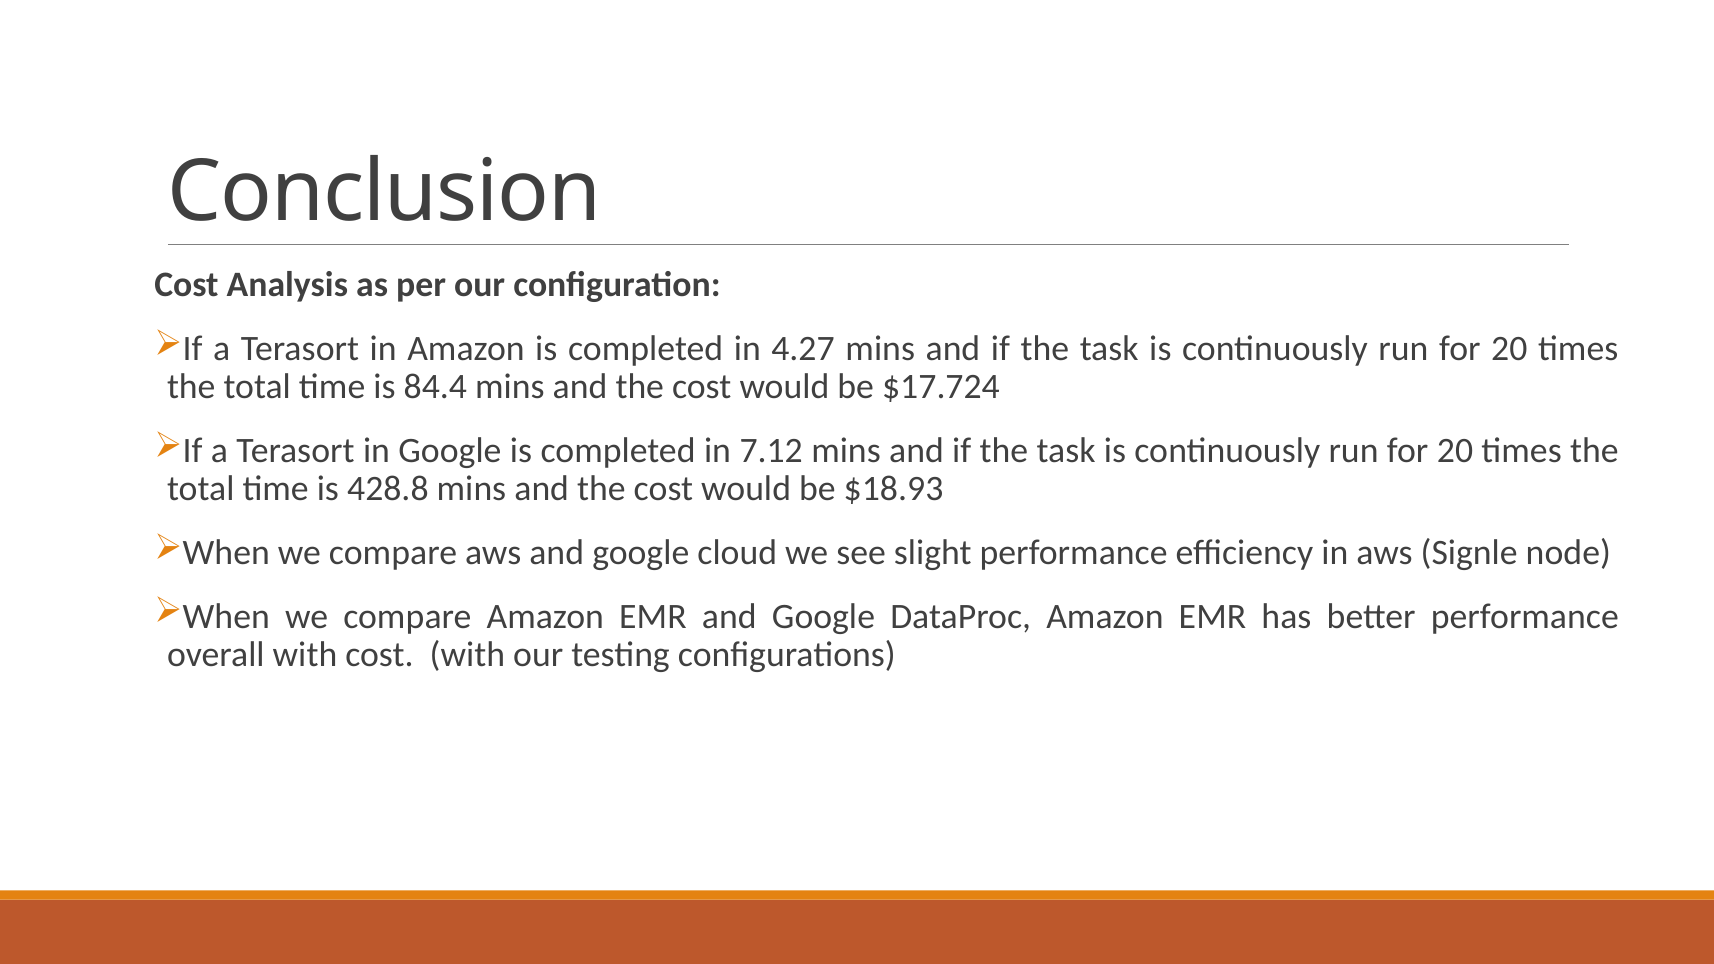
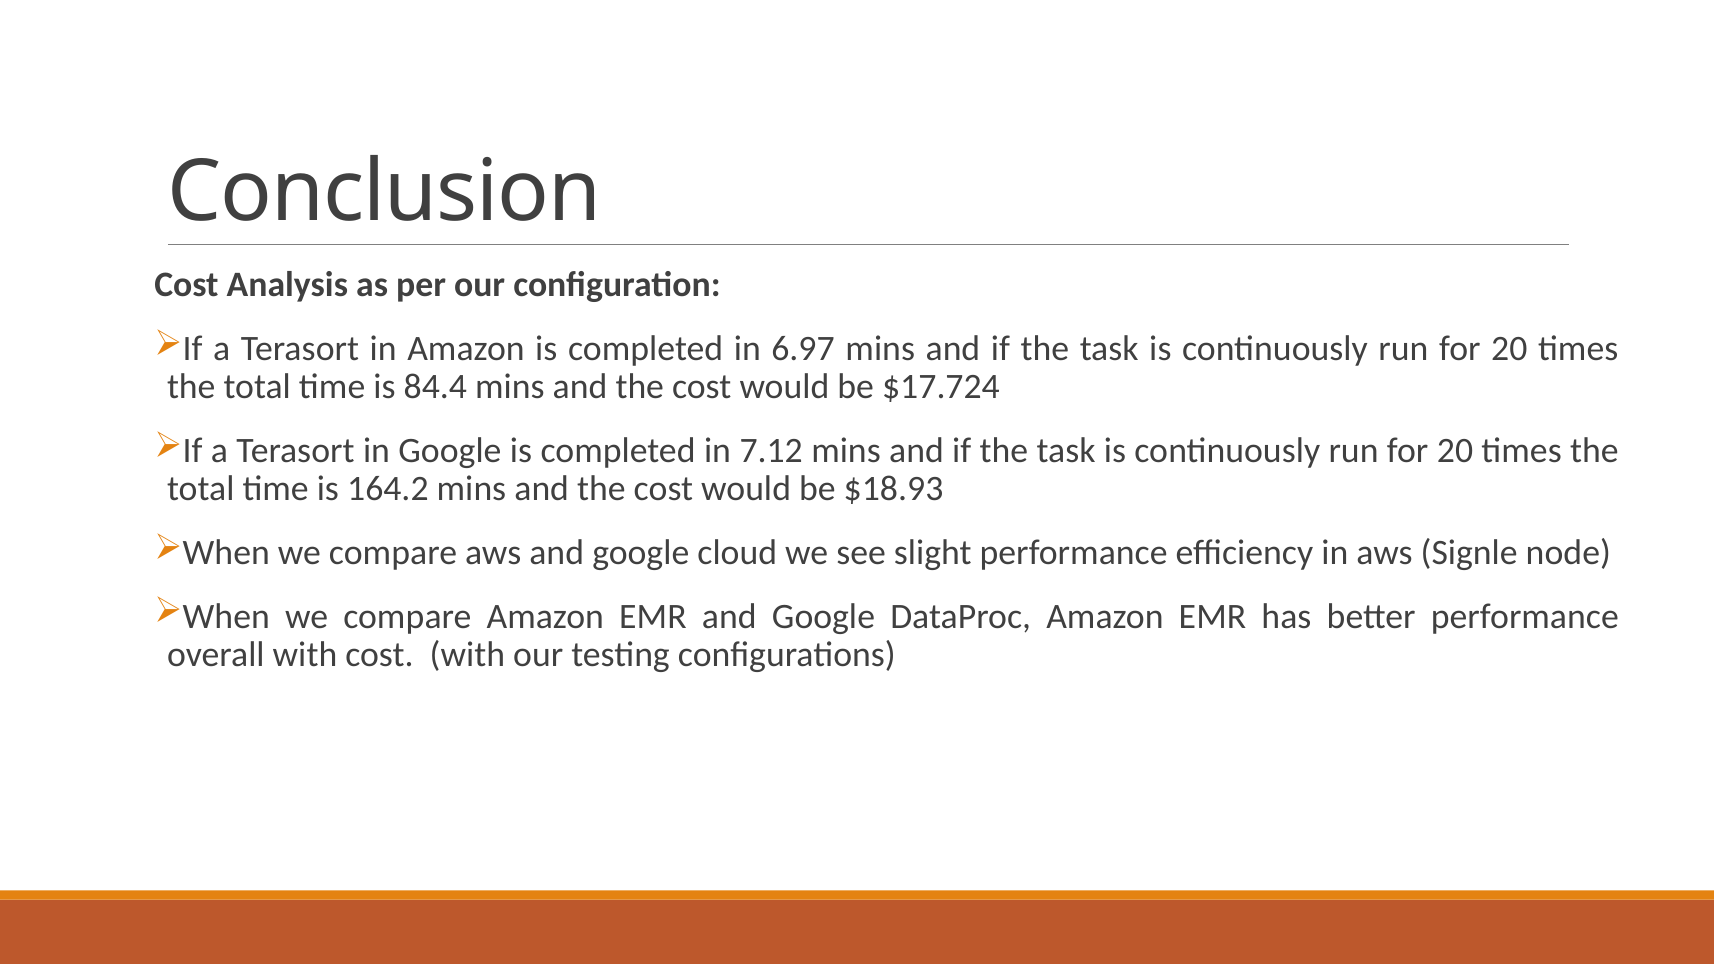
4.27: 4.27 -> 6.97 (803, 349)
428.8: 428.8 -> 164.2 (388, 489)
